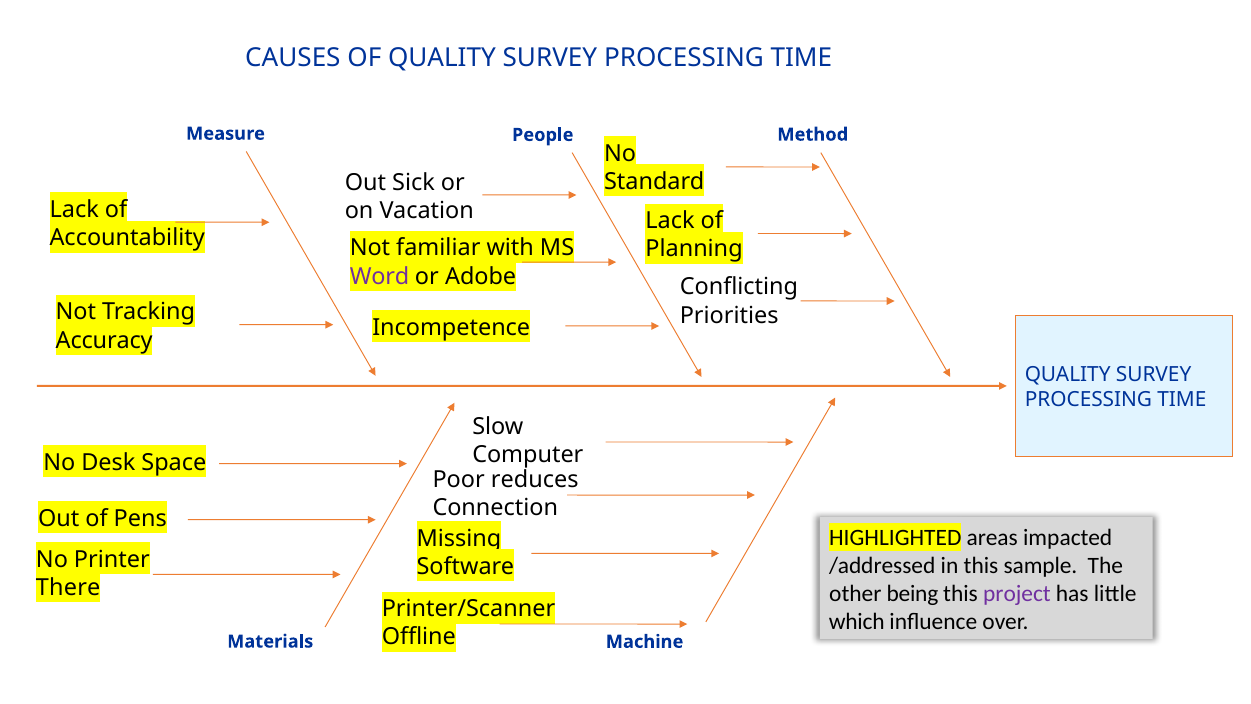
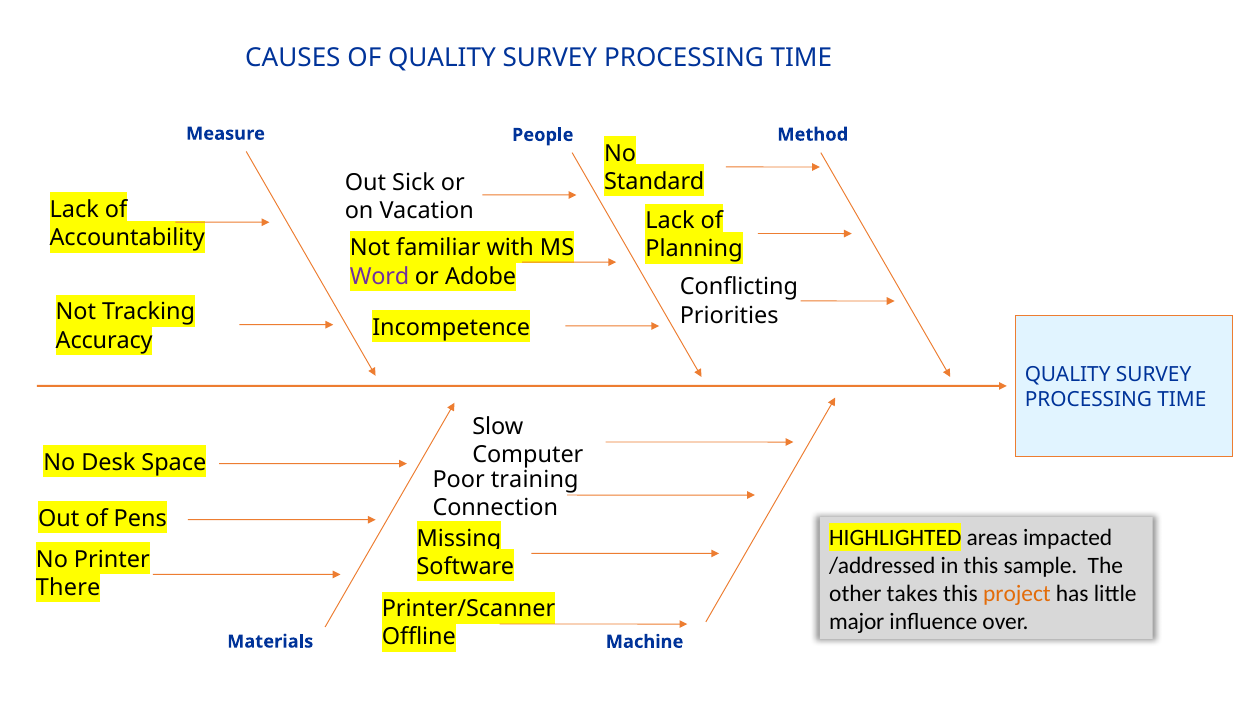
reduces: reduces -> training (535, 480)
being: being -> takes (912, 593)
project colour: purple -> orange (1017, 593)
which: which -> major (857, 622)
